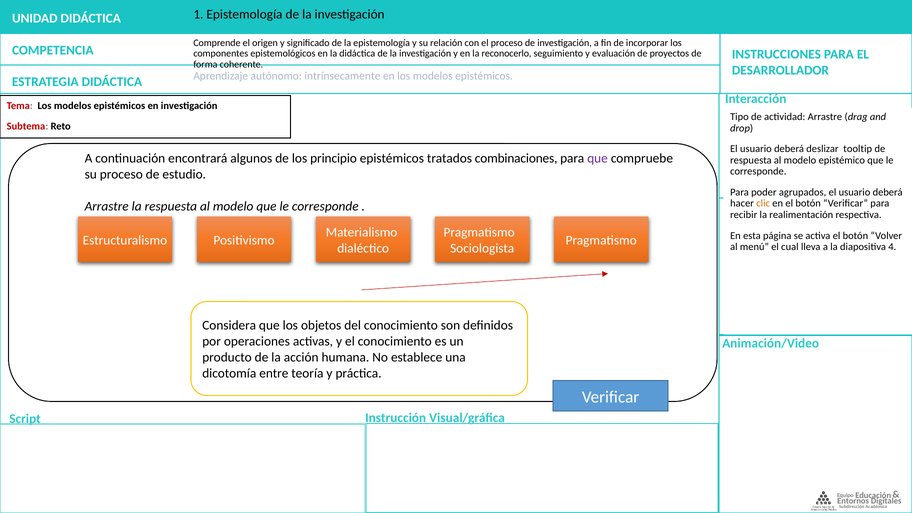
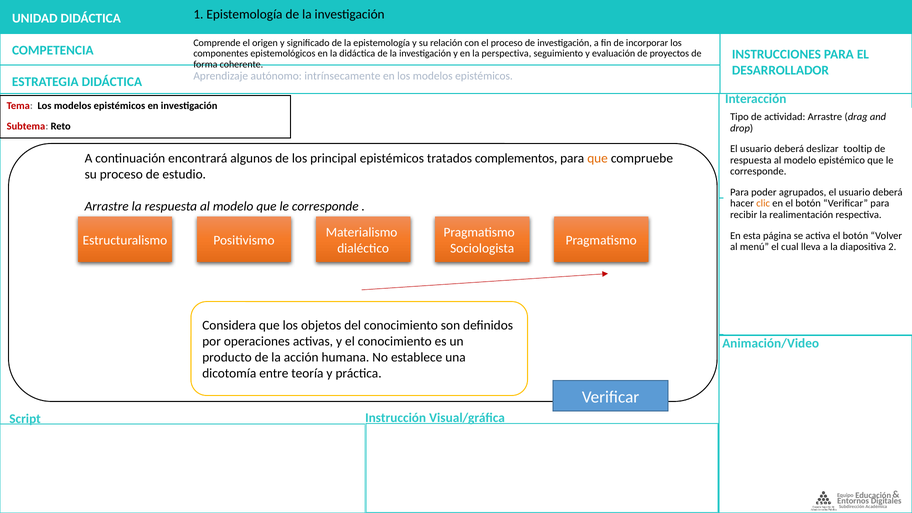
reconocerlo: reconocerlo -> perspectiva (506, 54)
principio: principio -> principal (334, 159)
combinaciones: combinaciones -> complementos (516, 159)
que colour: purple -> orange (598, 159)
4: 4 -> 2 (892, 247)
